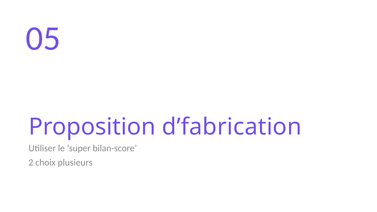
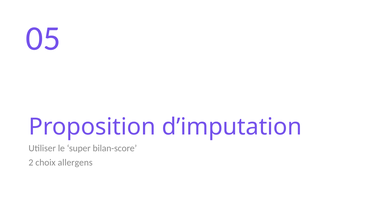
d’fabrication: d’fabrication -> d’imputation (232, 127)
plusieurs: plusieurs -> allergens (75, 162)
